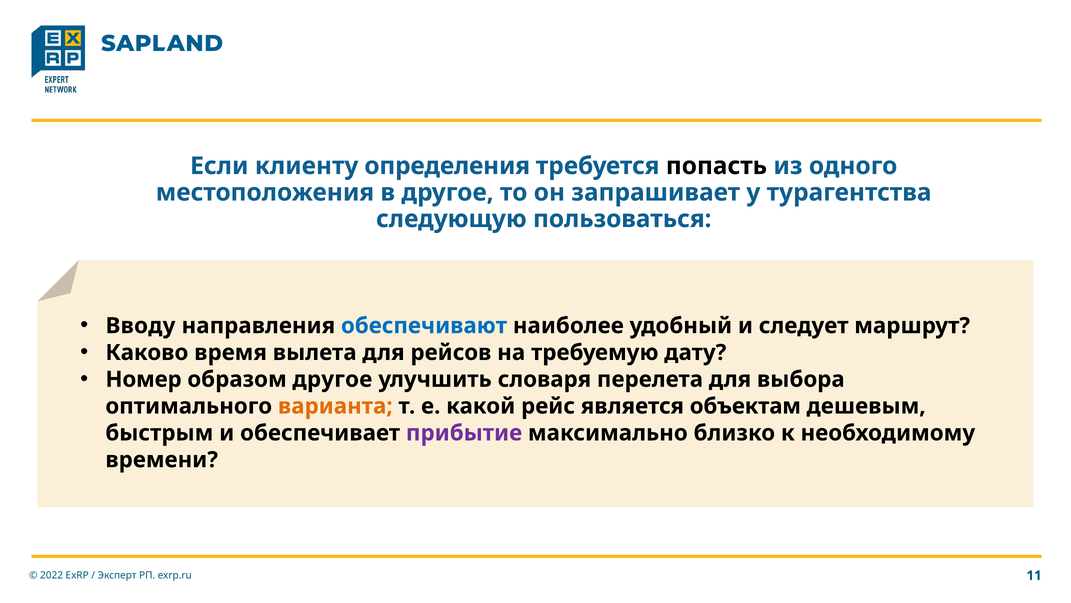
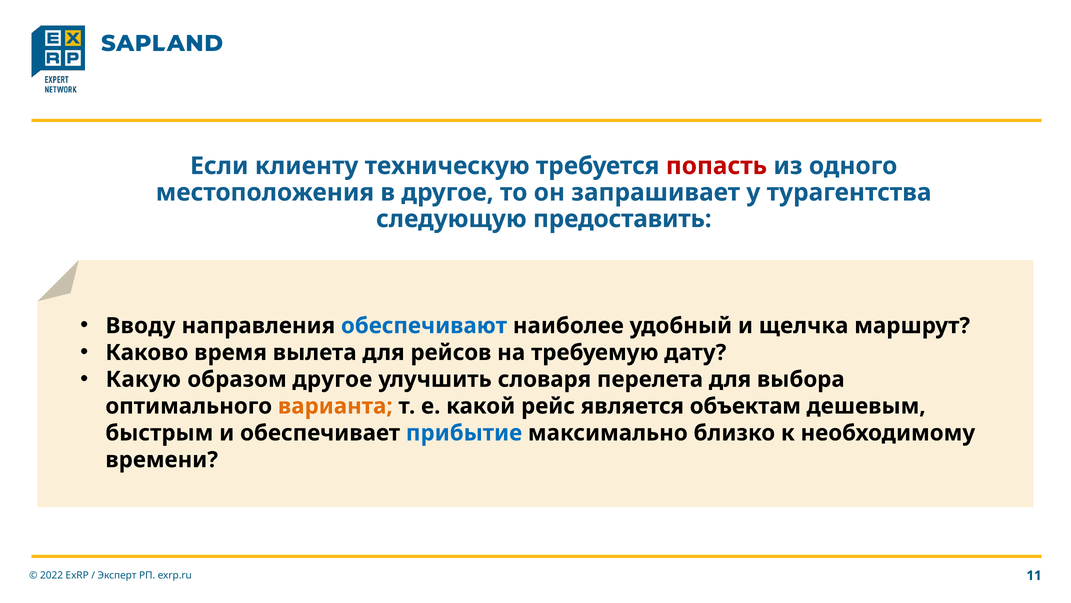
определения: определения -> техническую (447, 166)
попасть colour: black -> red (716, 166)
пользоваться: пользоваться -> предоставить (622, 219)
следует: следует -> щелчка (804, 325)
Номер: Номер -> Какую (143, 379)
прибытие colour: purple -> blue (464, 433)
